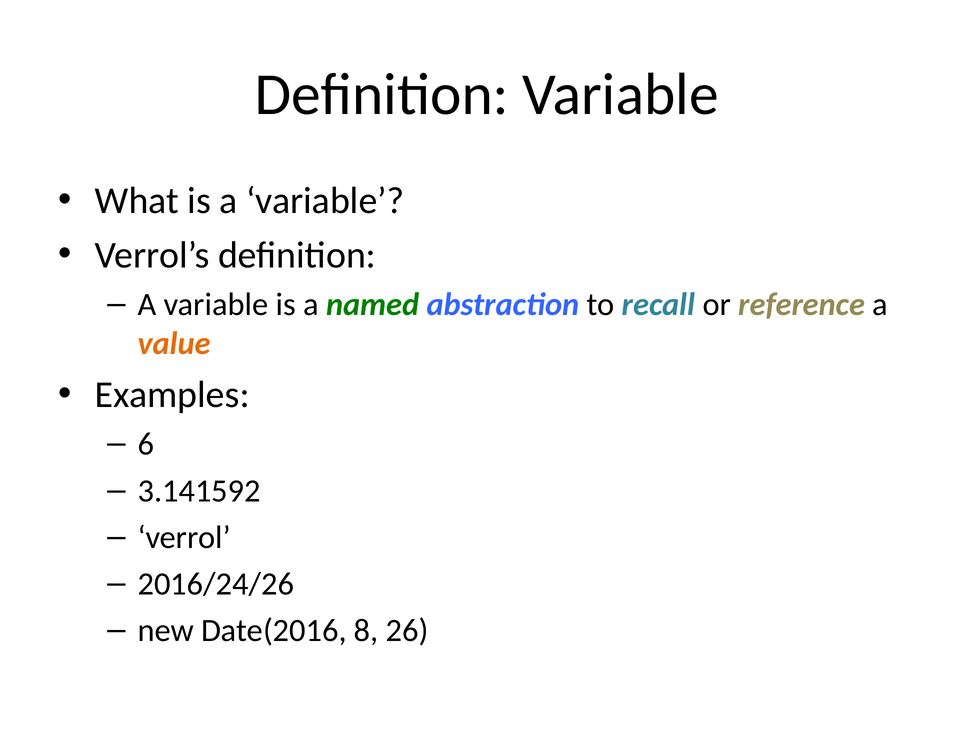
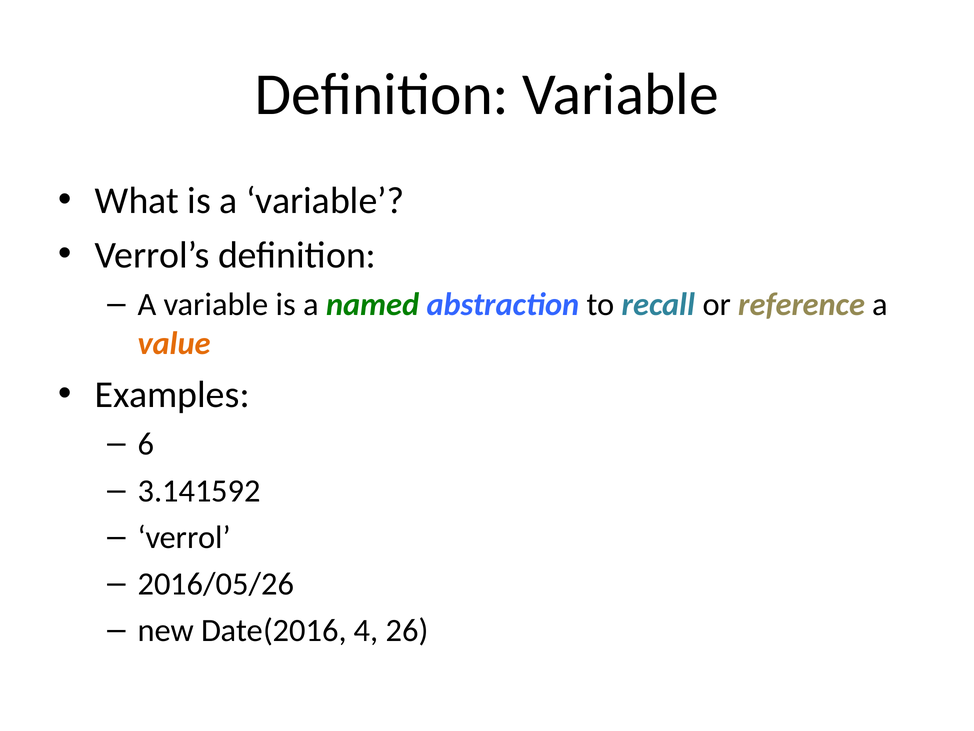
2016/24/26: 2016/24/26 -> 2016/05/26 (216, 584)
8: 8 -> 4 (366, 630)
